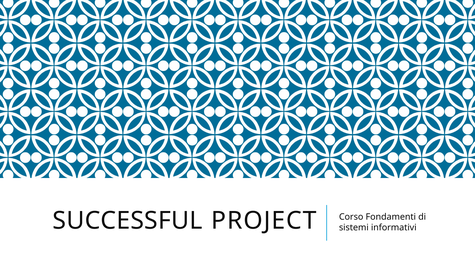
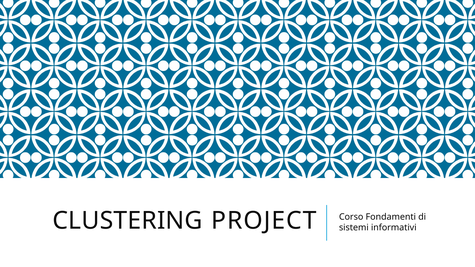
SUCCESSFUL: SUCCESSFUL -> CLUSTERING (128, 221)
